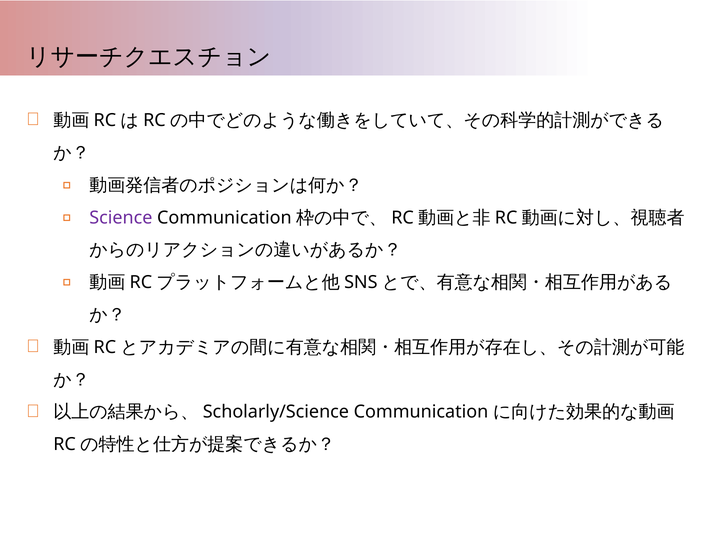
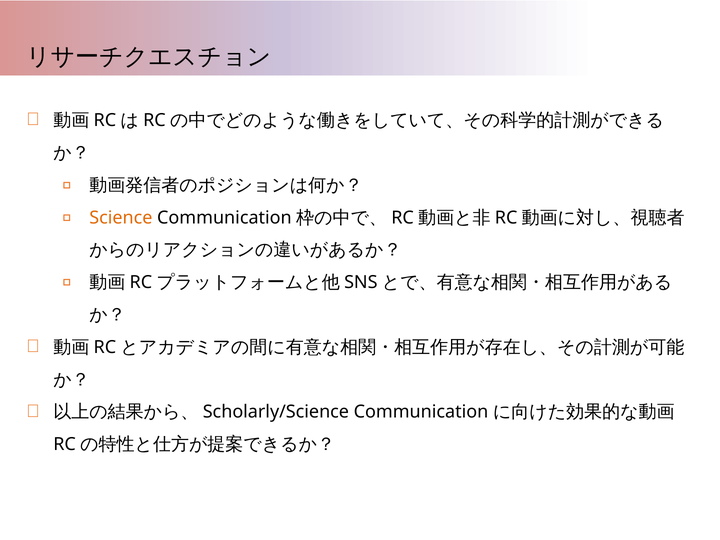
Science colour: purple -> orange (121, 218)
